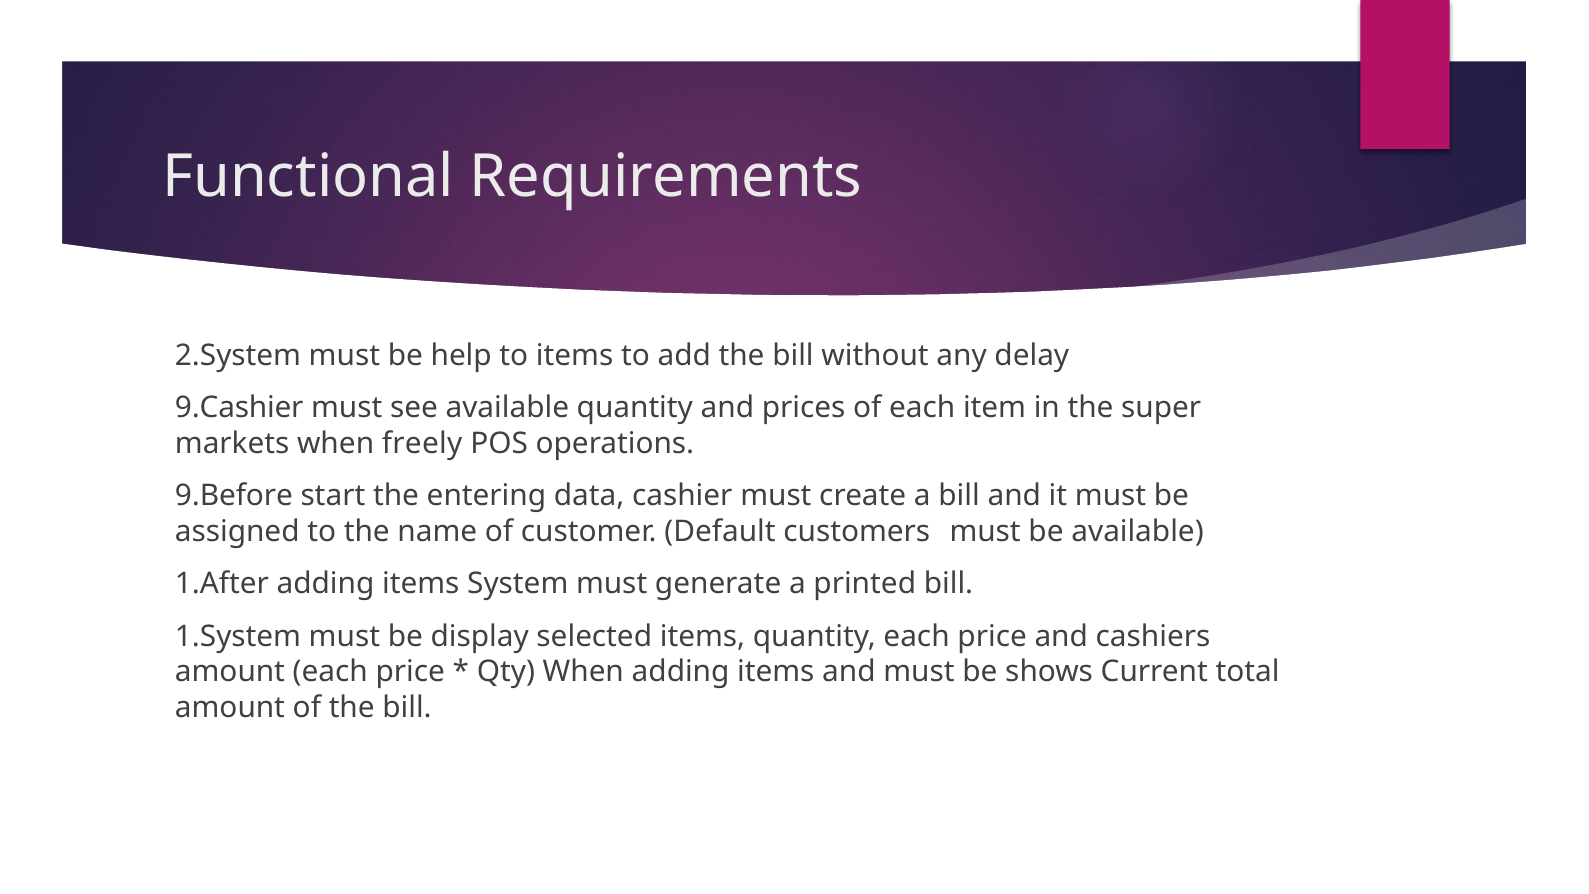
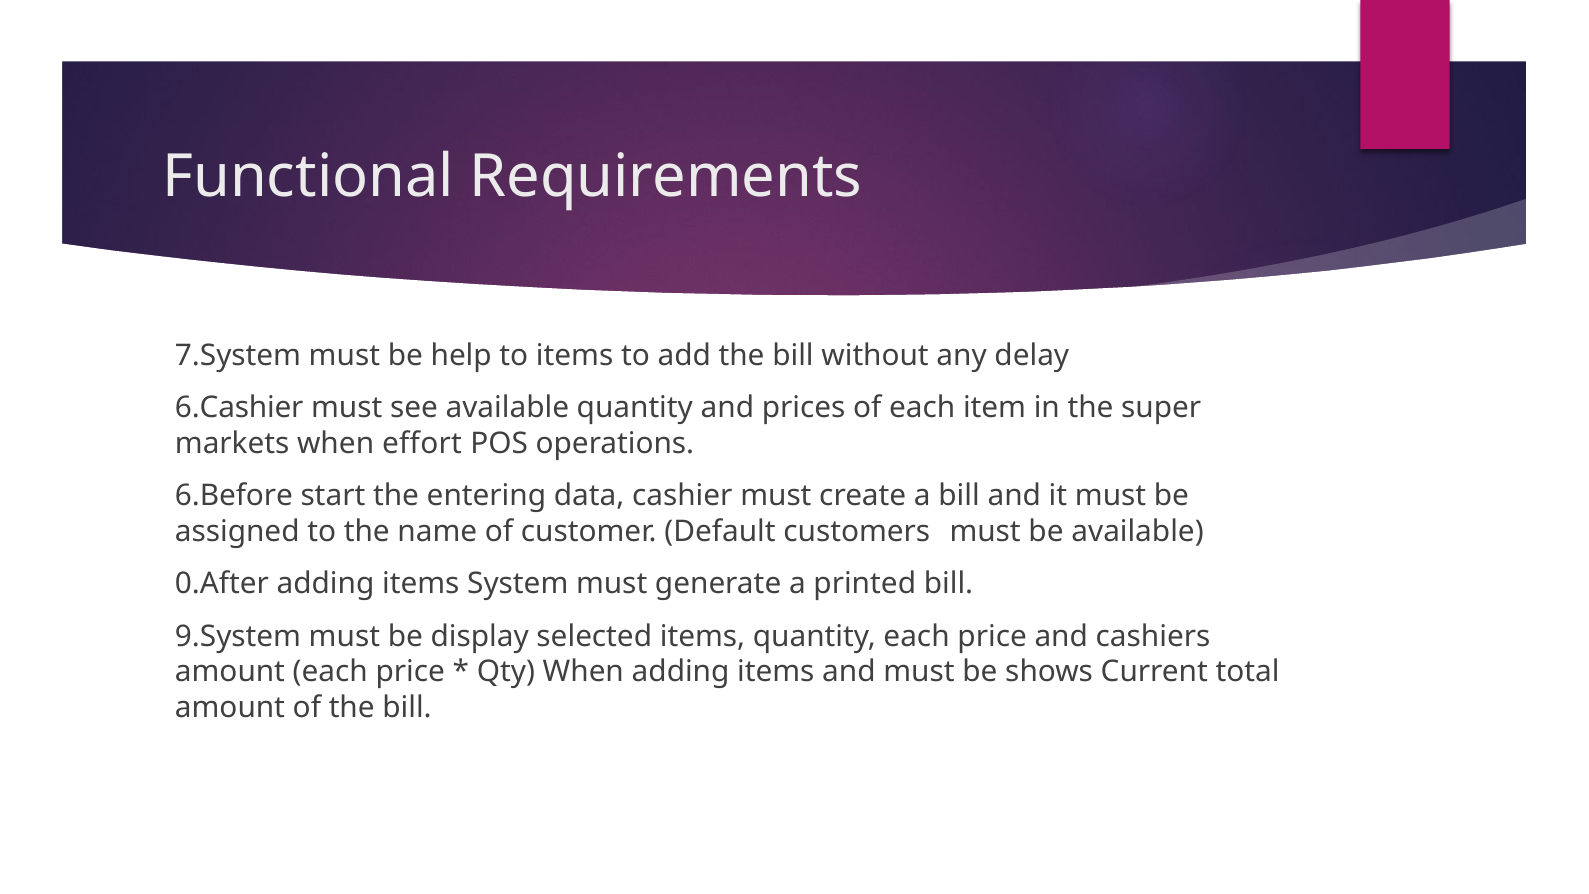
2.System: 2.System -> 7.System (238, 355)
9.Cashier: 9.Cashier -> 6.Cashier (239, 408)
freely: freely -> effort (422, 443)
9.Before: 9.Before -> 6.Before (234, 496)
1.After: 1.After -> 0.After (222, 584)
1.System: 1.System -> 9.System (238, 636)
